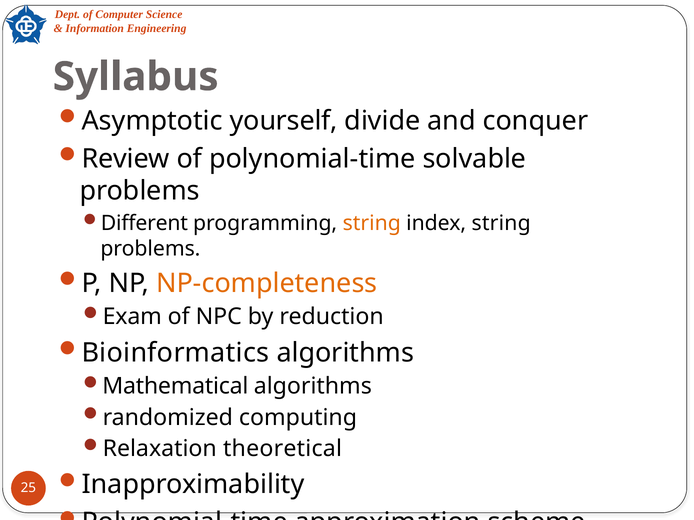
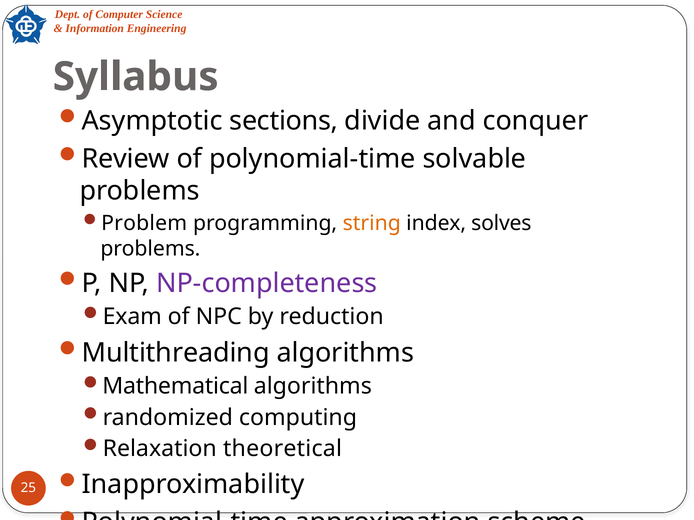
yourself: yourself -> sections (284, 121)
Different: Different -> Problem (144, 223)
index string: string -> solves (501, 223)
NP-completeness colour: orange -> purple (267, 284)
Bioinformatics: Bioinformatics -> Multithreading (176, 353)
